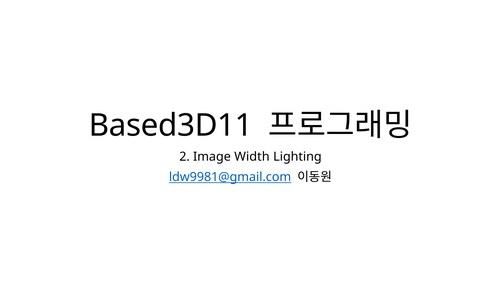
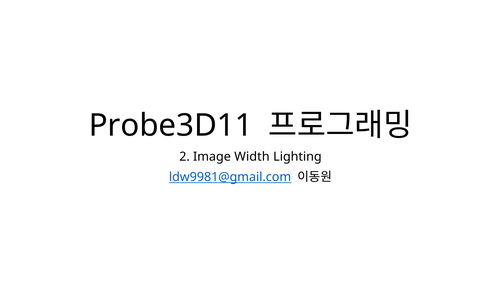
Based3D11: Based3D11 -> Probe3D11 (171, 125)
